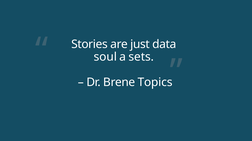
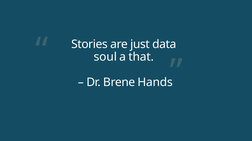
sets: sets -> that (141, 57)
Topics: Topics -> Hands (155, 83)
